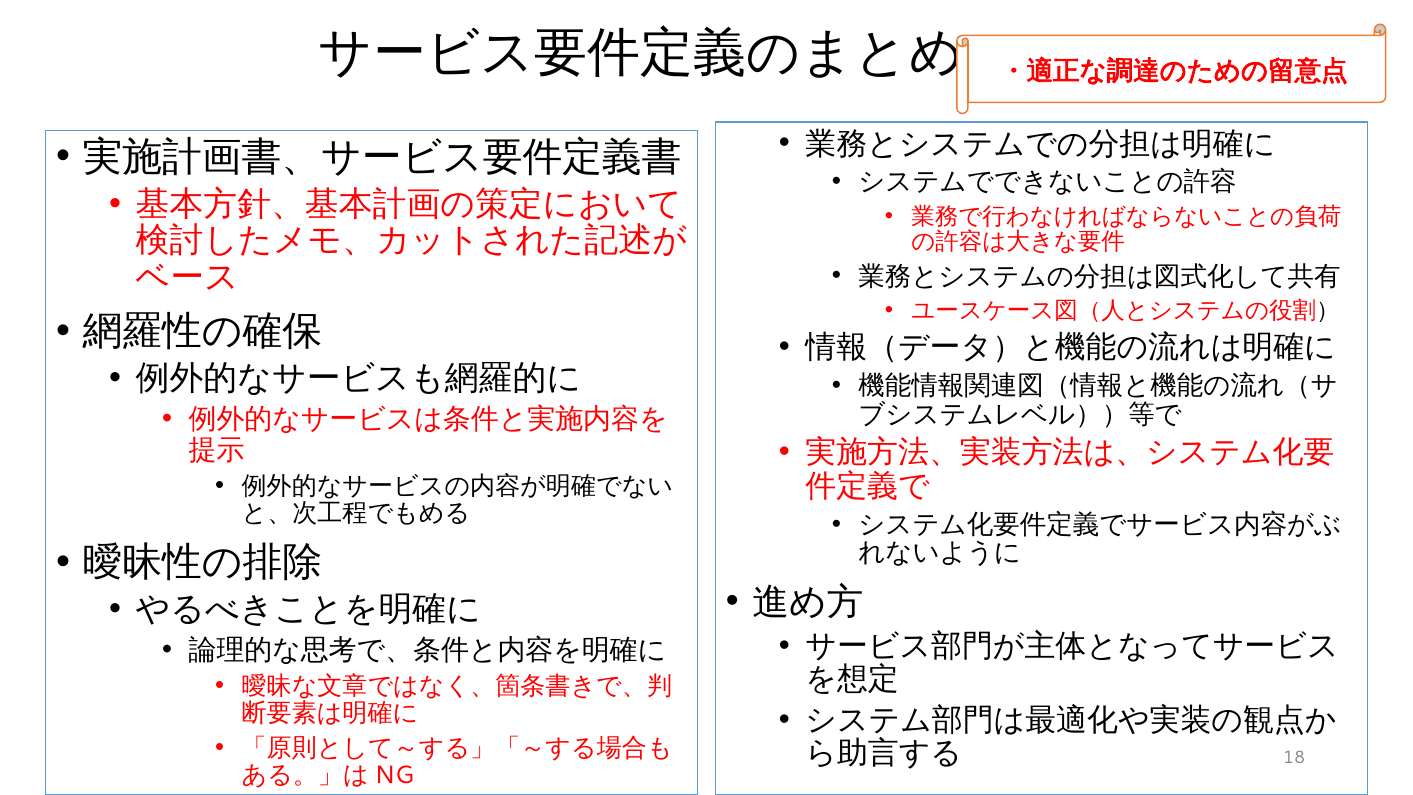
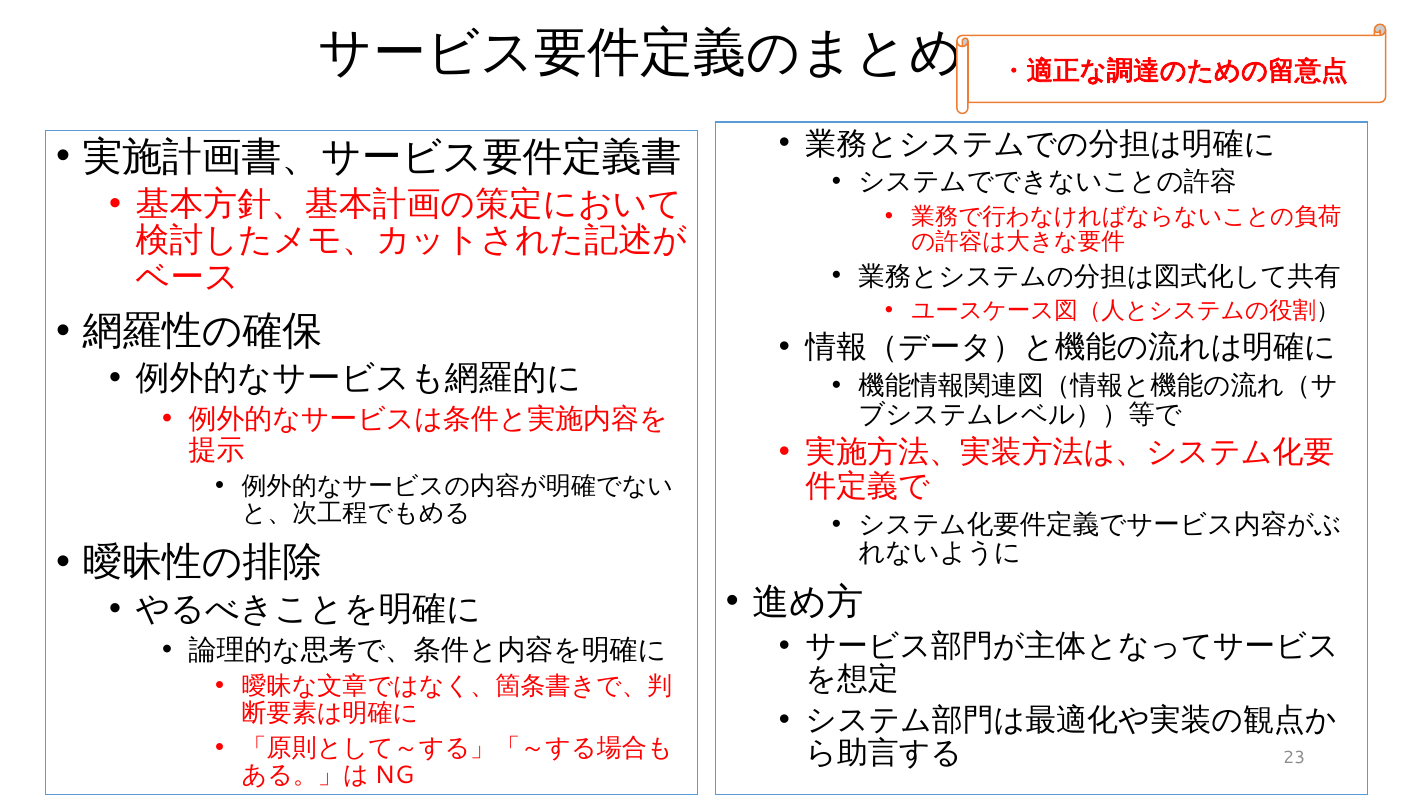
18: 18 -> 23 (1294, 757)
